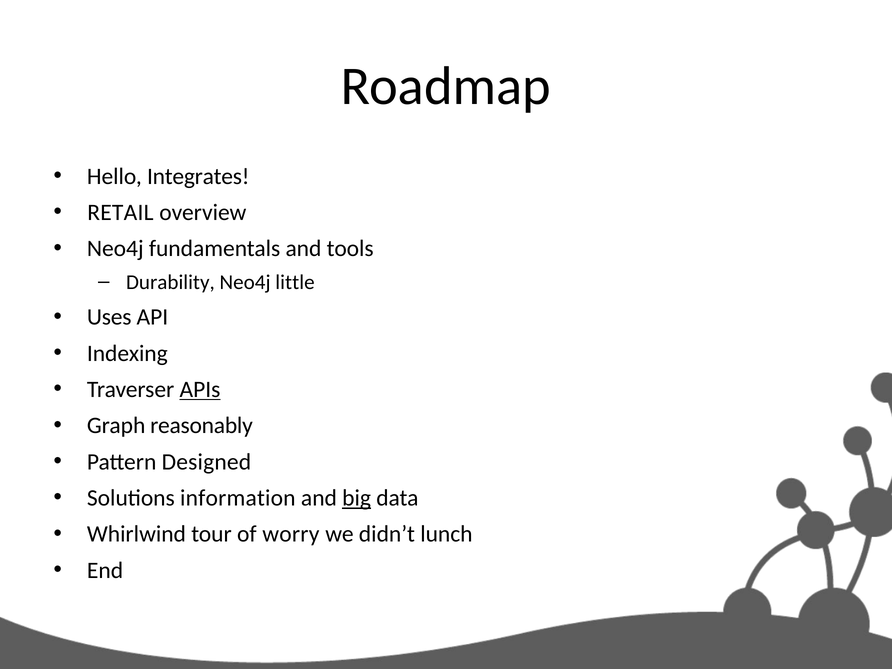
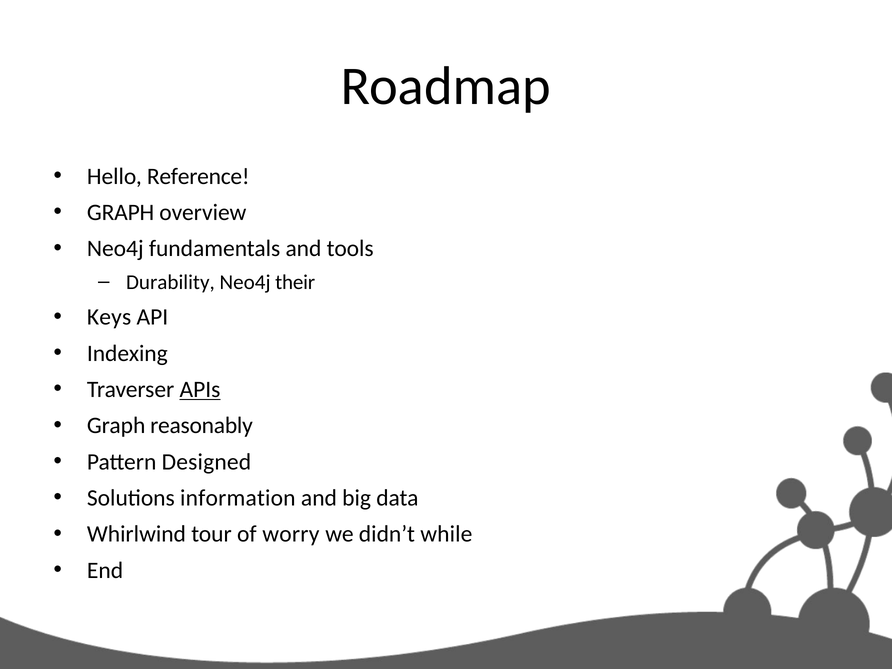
Integrates: Integrates -> Reference (198, 176)
RETAIL: RETAIL -> GRAPH (121, 212)
little: little -> their (295, 282)
Uses: Uses -> Keys (109, 317)
big underline: present -> none (357, 498)
lunch: lunch -> while (446, 534)
